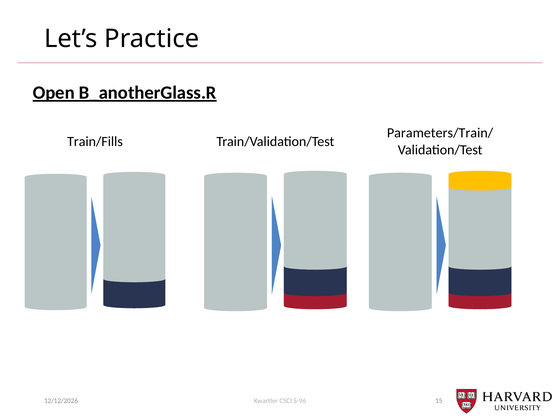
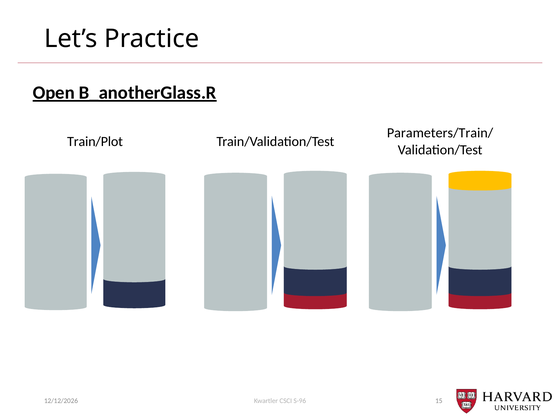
Train/Fills: Train/Fills -> Train/Plot (95, 141)
